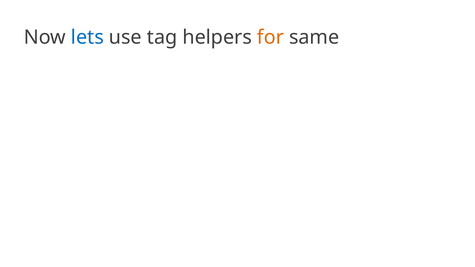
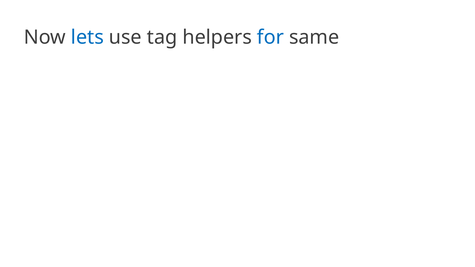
for colour: orange -> blue (270, 37)
